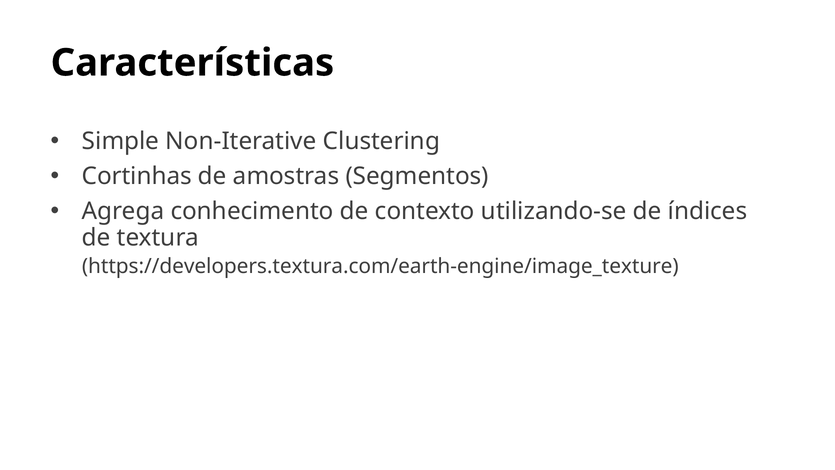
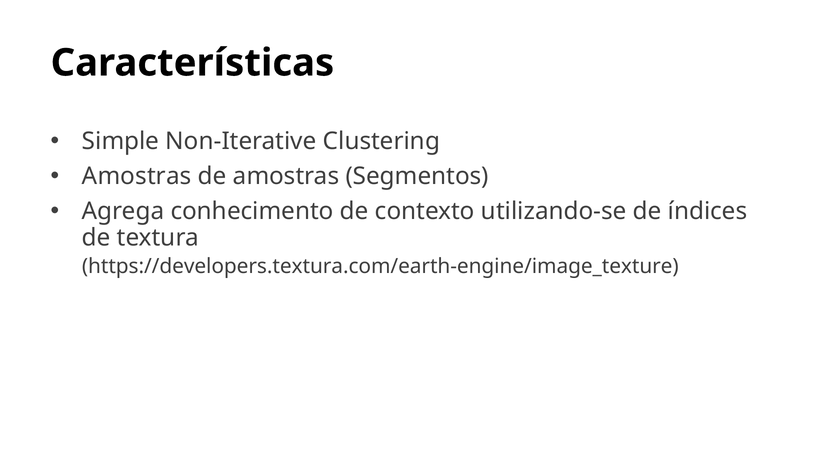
Cortinhas: Cortinhas -> Amostras (137, 176)
